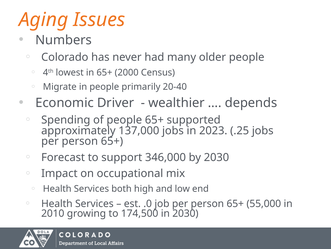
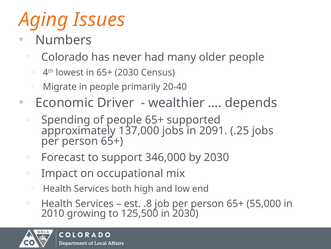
65+ 2000: 2000 -> 2030 (127, 72)
2023: 2023 -> 2091 (213, 130)
.0: .0 -> .8 (148, 203)
174,500: 174,500 -> 125,500 (140, 213)
